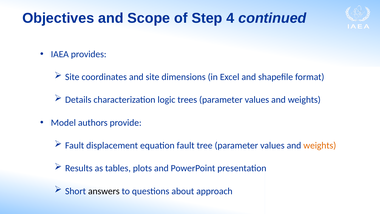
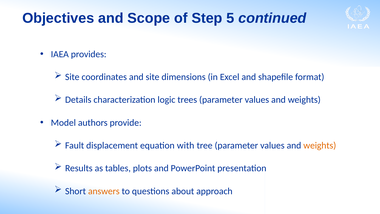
4: 4 -> 5 (230, 18)
equation fault: fault -> with (186, 145)
answers colour: black -> orange (104, 191)
